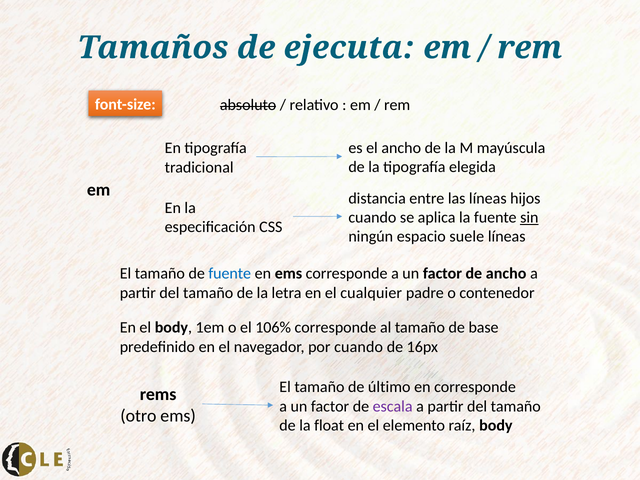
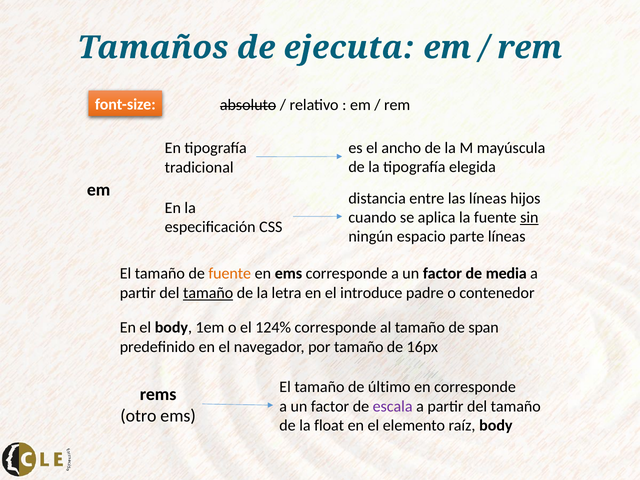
suele: suele -> parte (467, 237)
fuente colour: blue -> orange (230, 274)
de ancho: ancho -> media (506, 274)
tamaño underline: none -> present (208, 293)
cualquier: cualquier -> introduce (371, 293)
106%: 106% -> 124% (273, 328)
base: base -> span (484, 328)
por cuando: cuando -> tamaño (359, 347)
